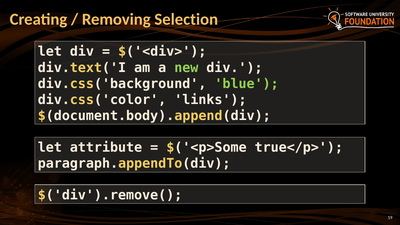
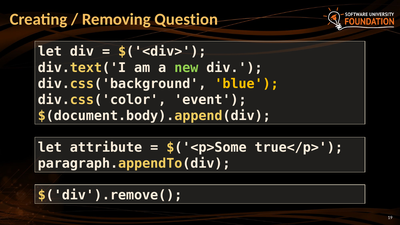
Selection: Selection -> Question (186, 19)
blue colour: light green -> yellow (247, 84)
links: links -> event (210, 100)
